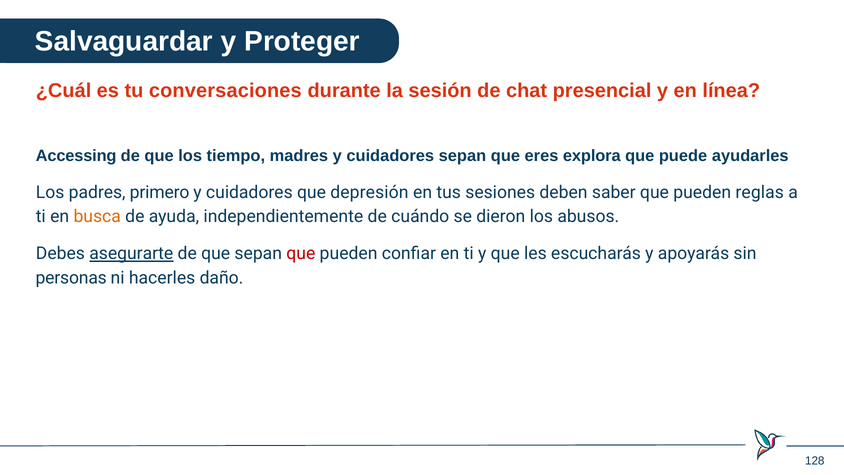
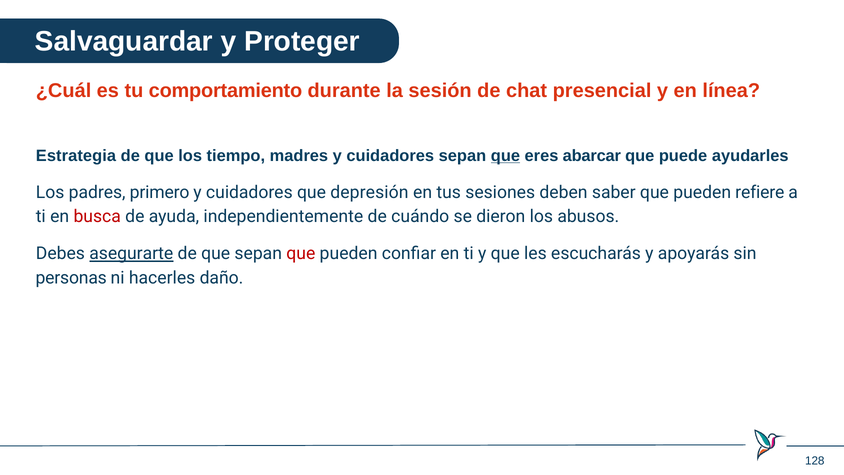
conversaciones: conversaciones -> comportamiento (225, 90)
Accessing: Accessing -> Estrategia (76, 156)
que underline: none -> present (505, 156)
explora: explora -> abarcar (592, 156)
reglas: reglas -> refiere (760, 192)
busca colour: orange -> red (97, 216)
